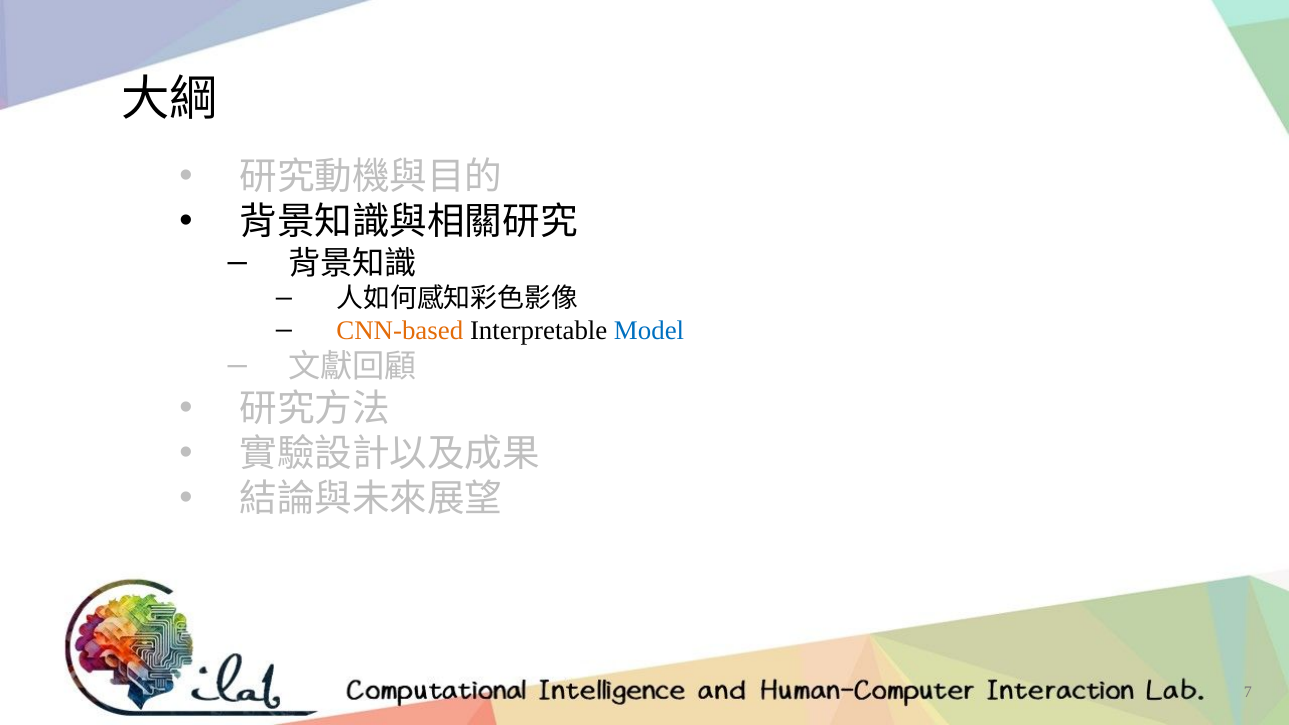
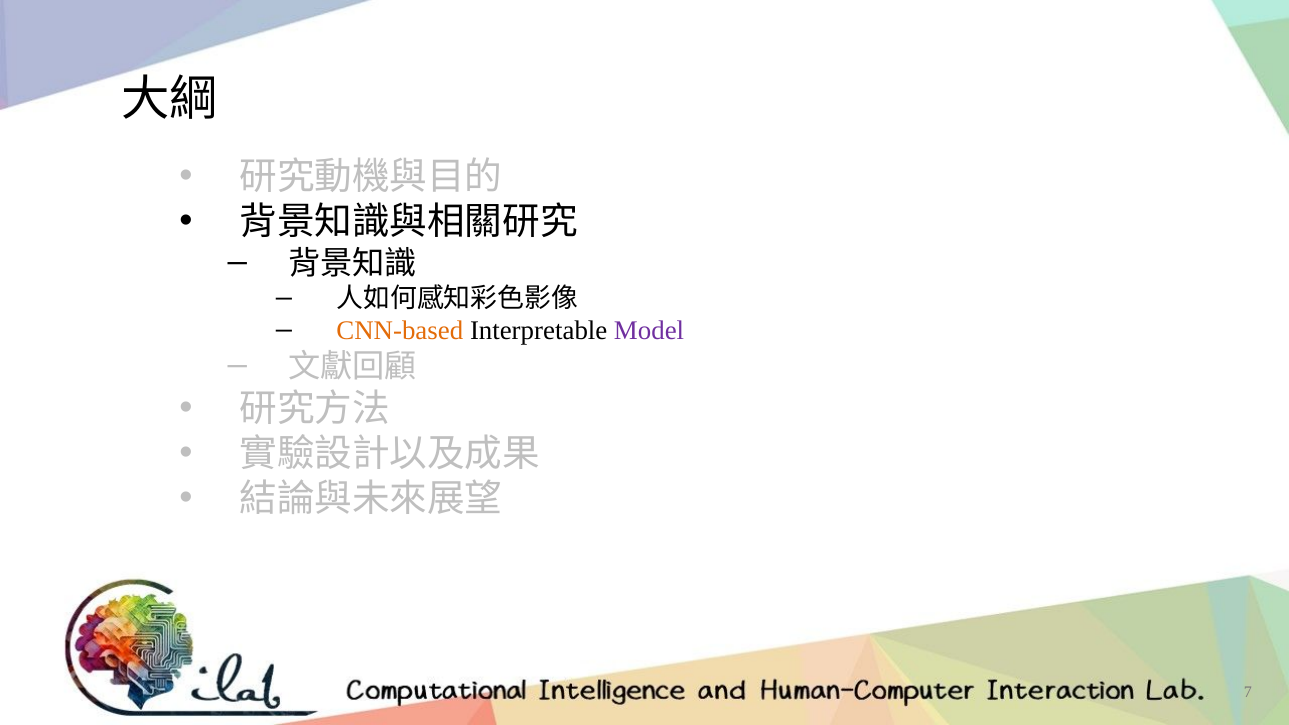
Model colour: blue -> purple (649, 331)
